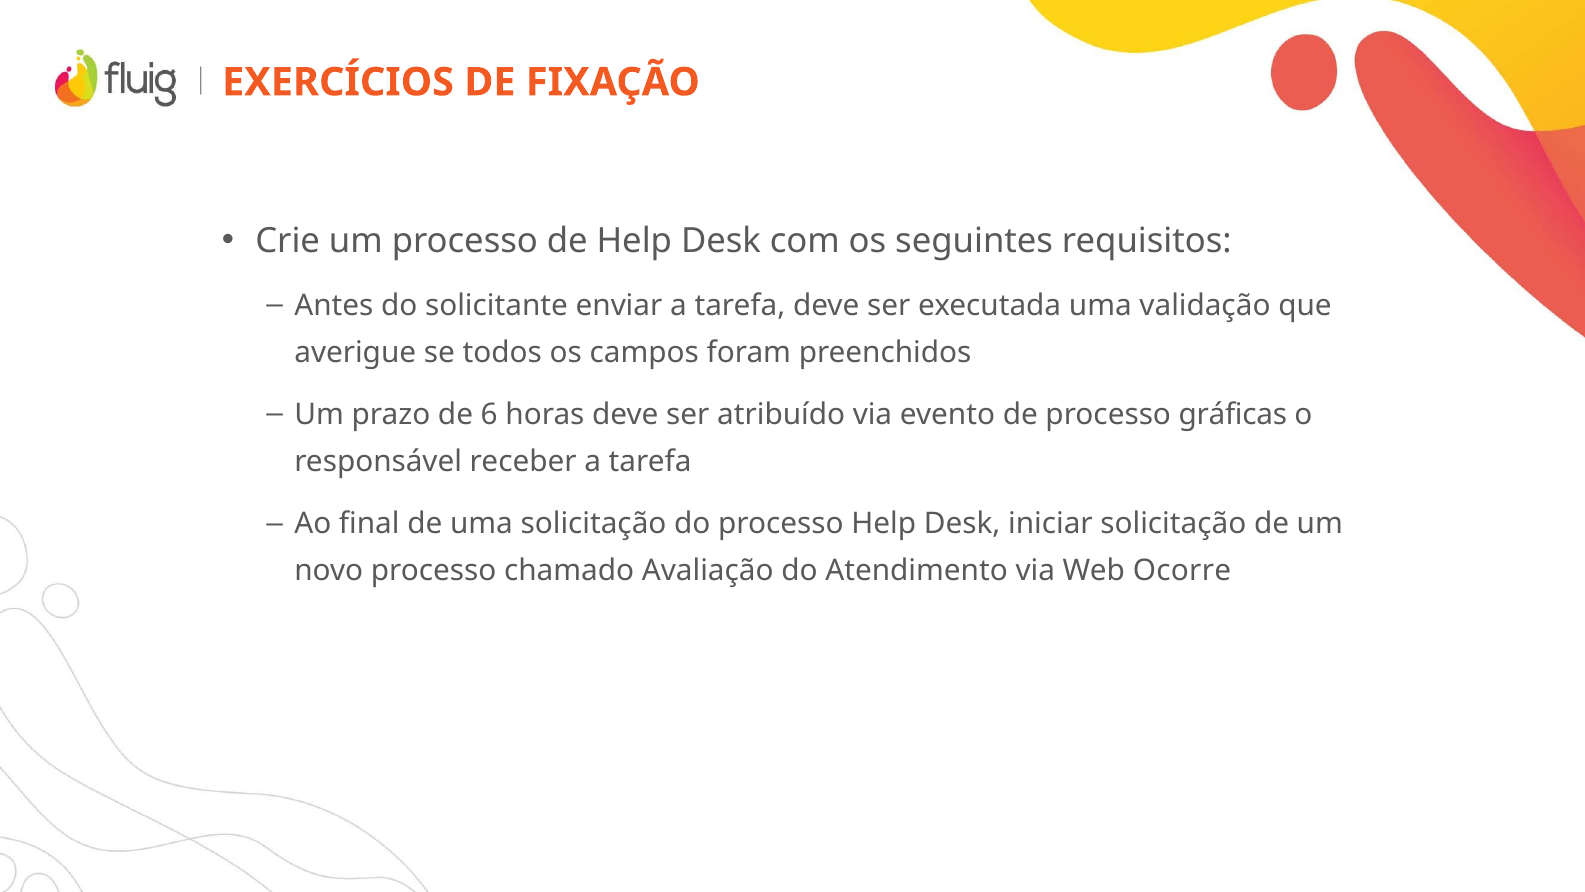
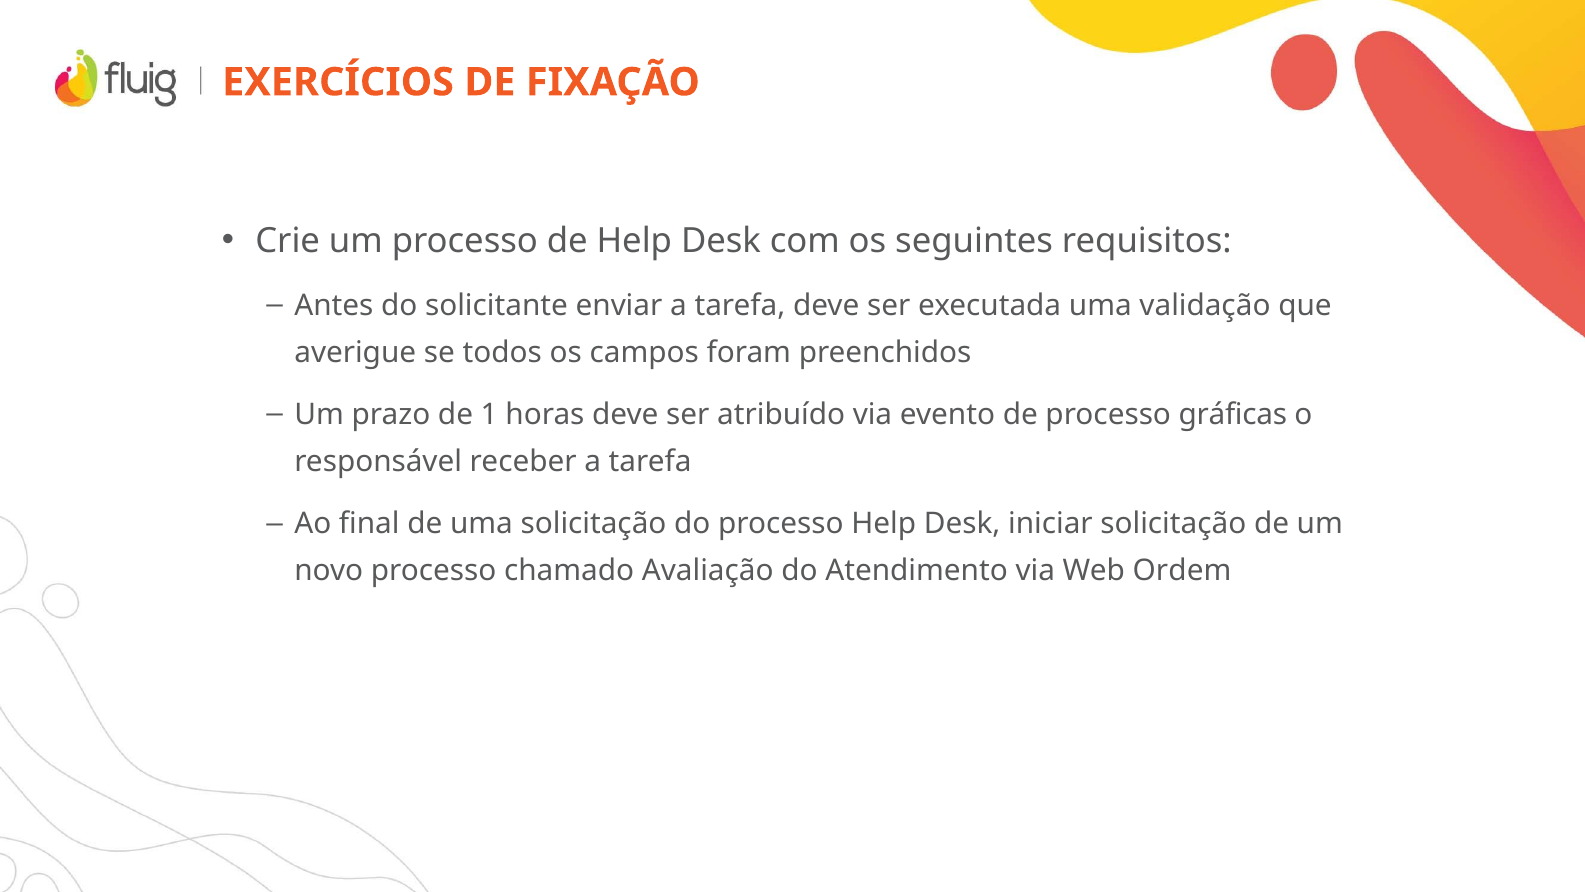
6: 6 -> 1 (489, 415)
Ocorre: Ocorre -> Ordem (1182, 571)
